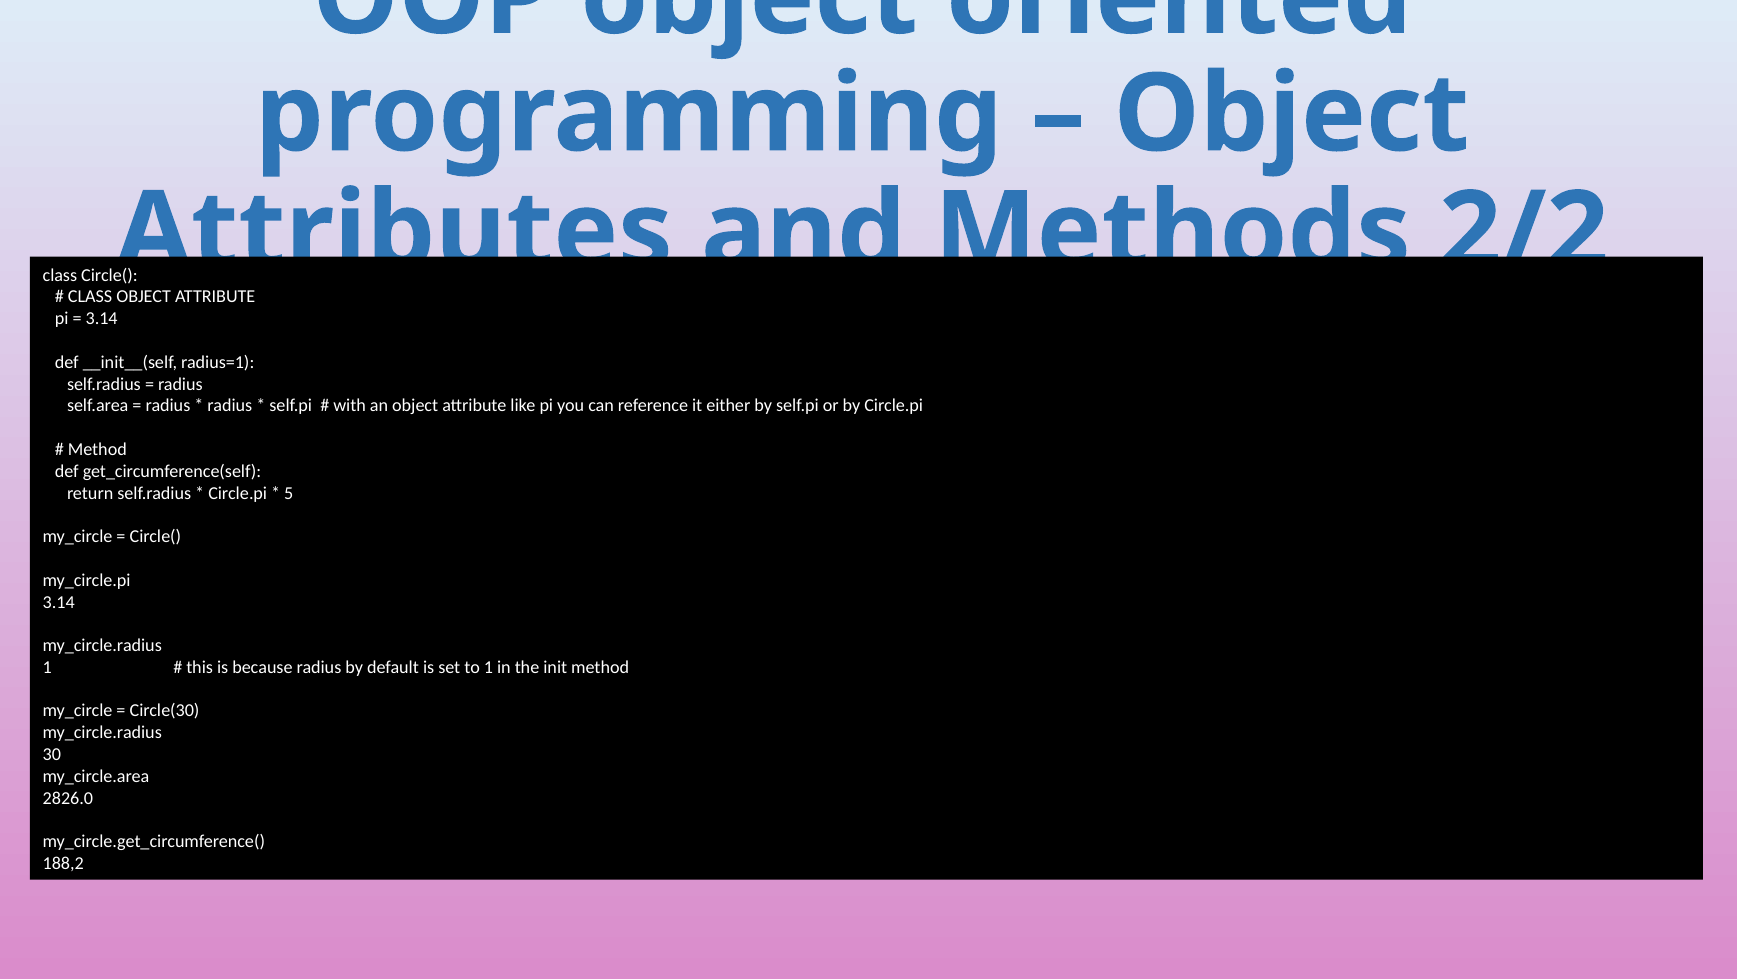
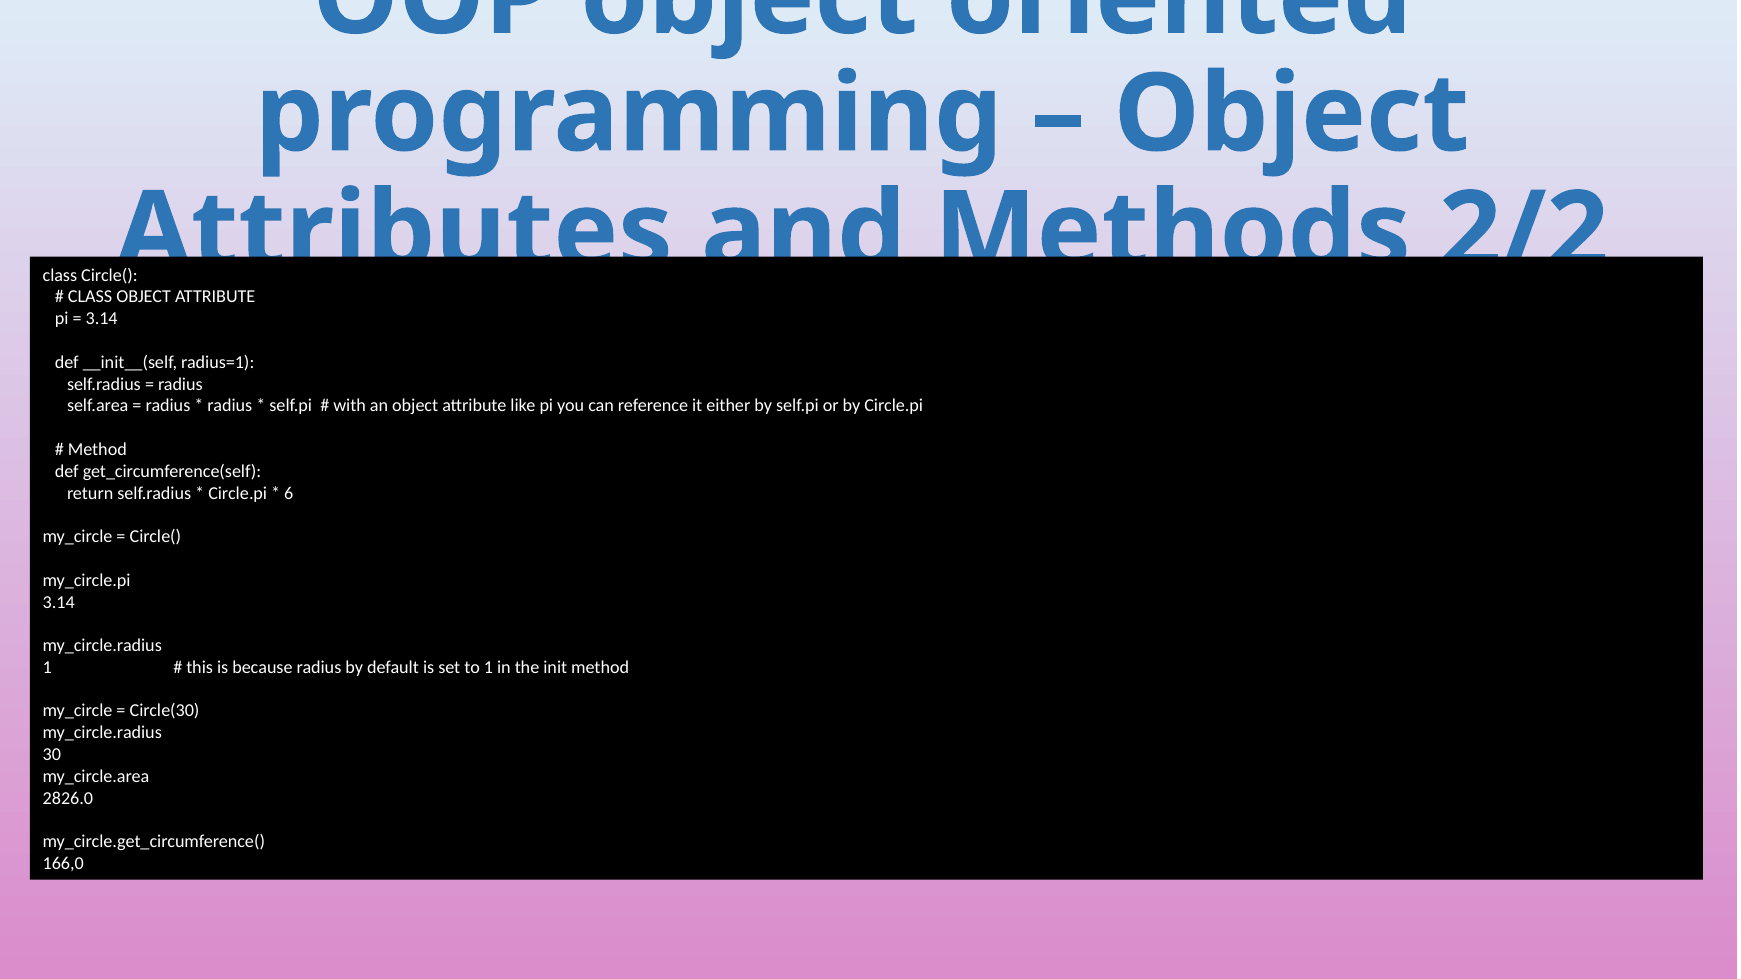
5: 5 -> 6 (289, 493)
188,2: 188,2 -> 166,0 (63, 864)
